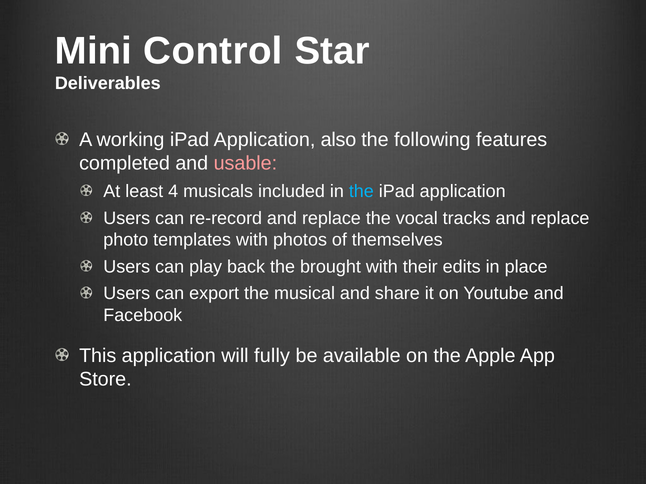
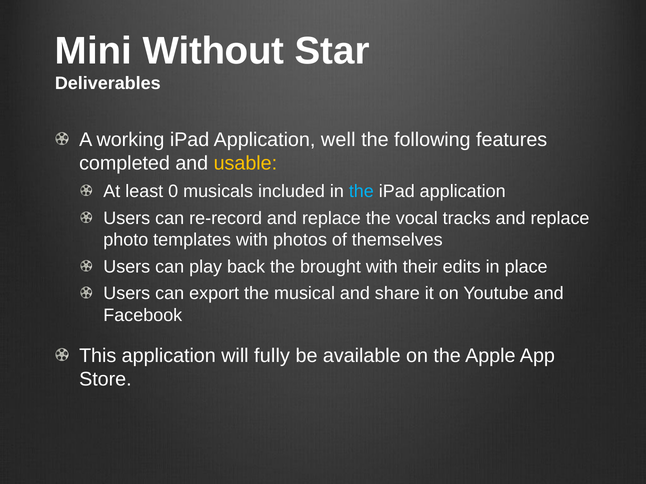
Control: Control -> Without (213, 51)
also: also -> well (338, 140)
usable colour: pink -> yellow (245, 164)
4: 4 -> 0 (173, 191)
